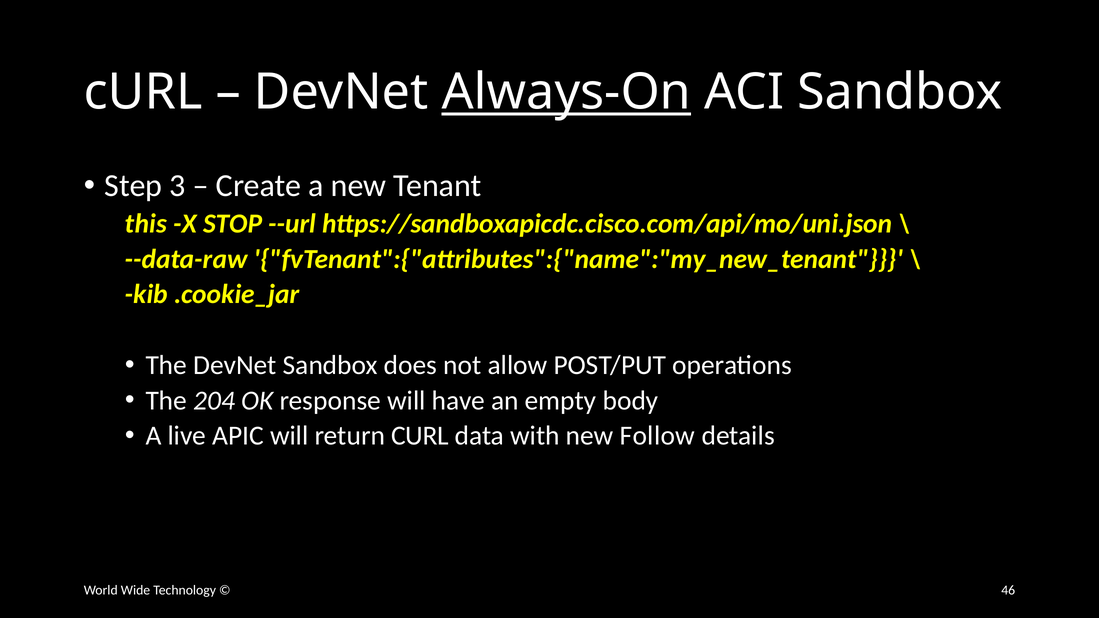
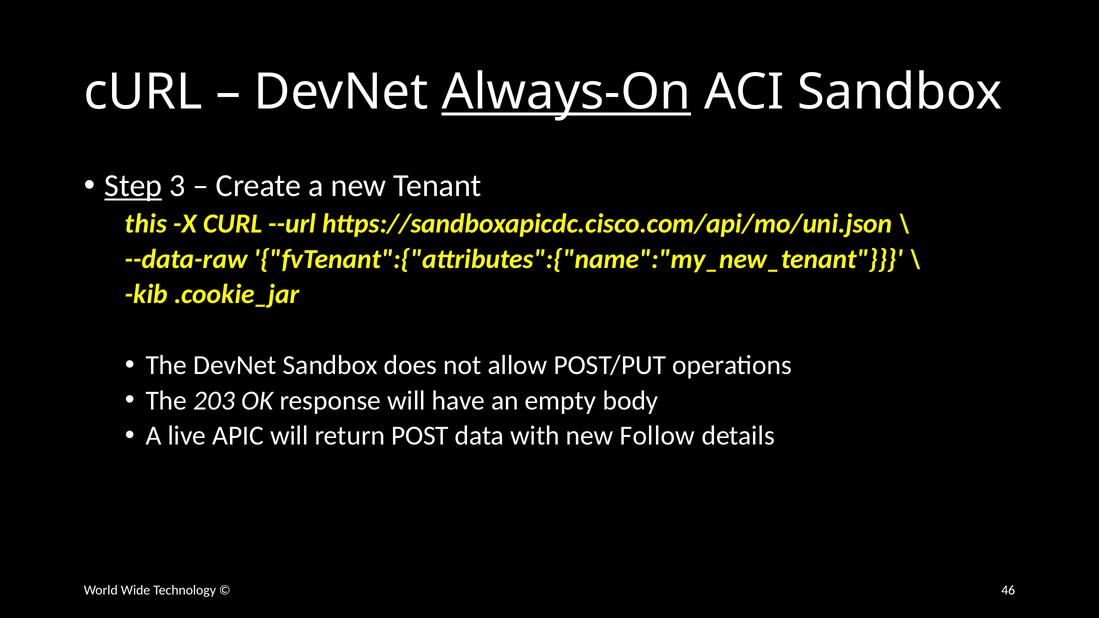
Step underline: none -> present (133, 186)
X STOP: STOP -> CURL (233, 224)
204: 204 -> 203 (214, 401)
return CURL: CURL -> POST (420, 436)
